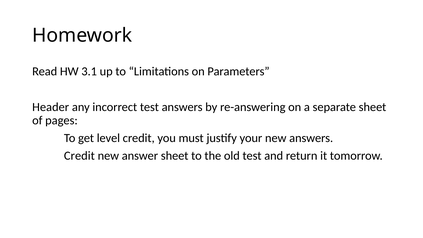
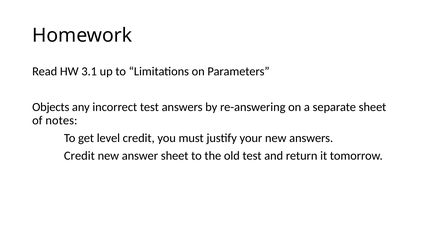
Header: Header -> Objects (51, 107)
pages: pages -> notes (61, 120)
